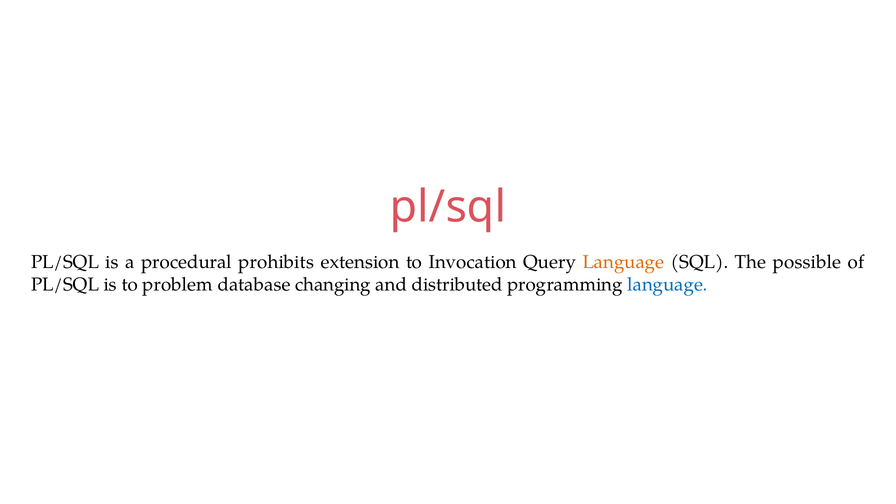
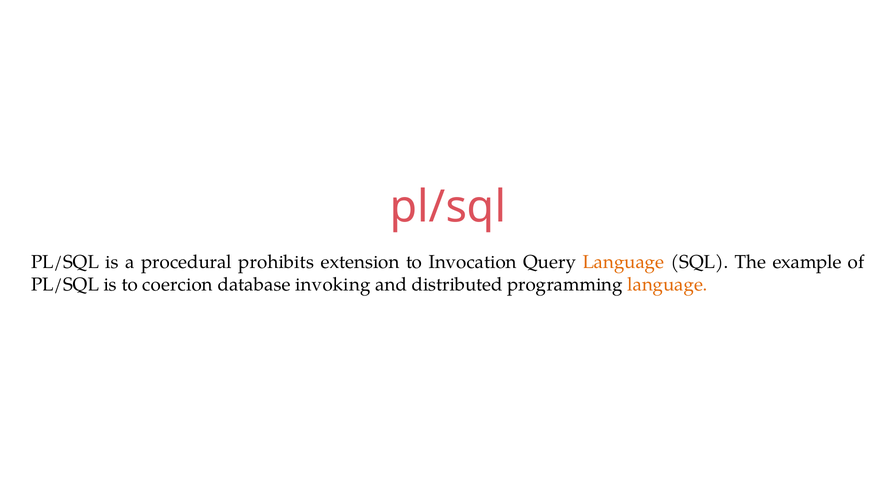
possible: possible -> example (807, 262)
problem: problem -> coercion (178, 285)
changing: changing -> invoking (333, 285)
language colour: blue -> orange (668, 285)
